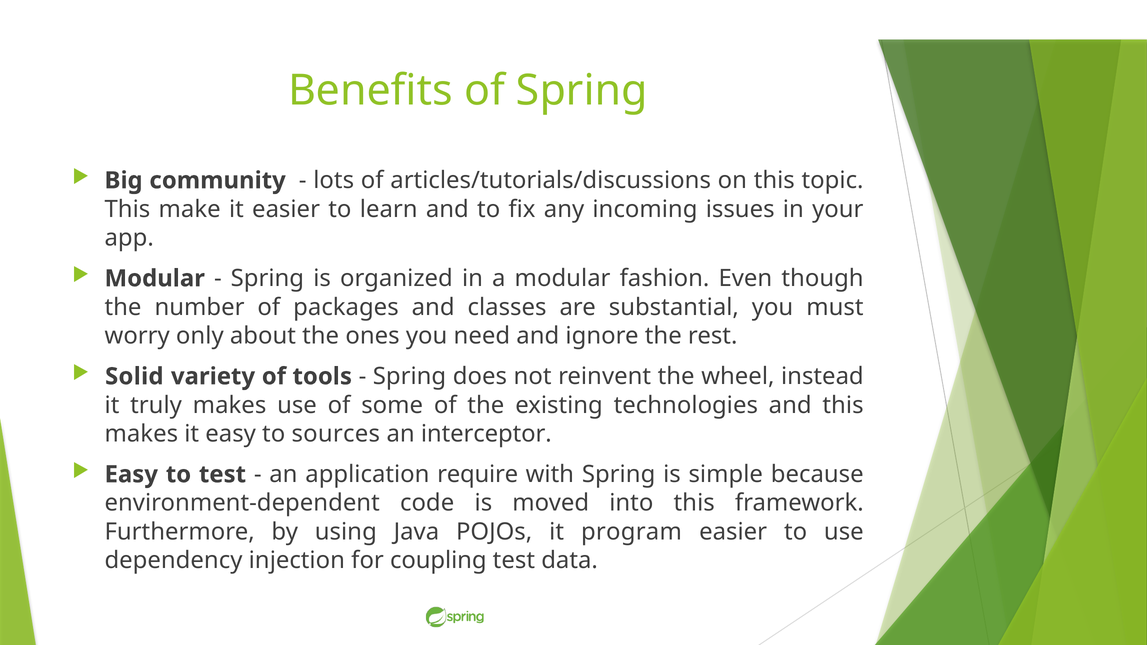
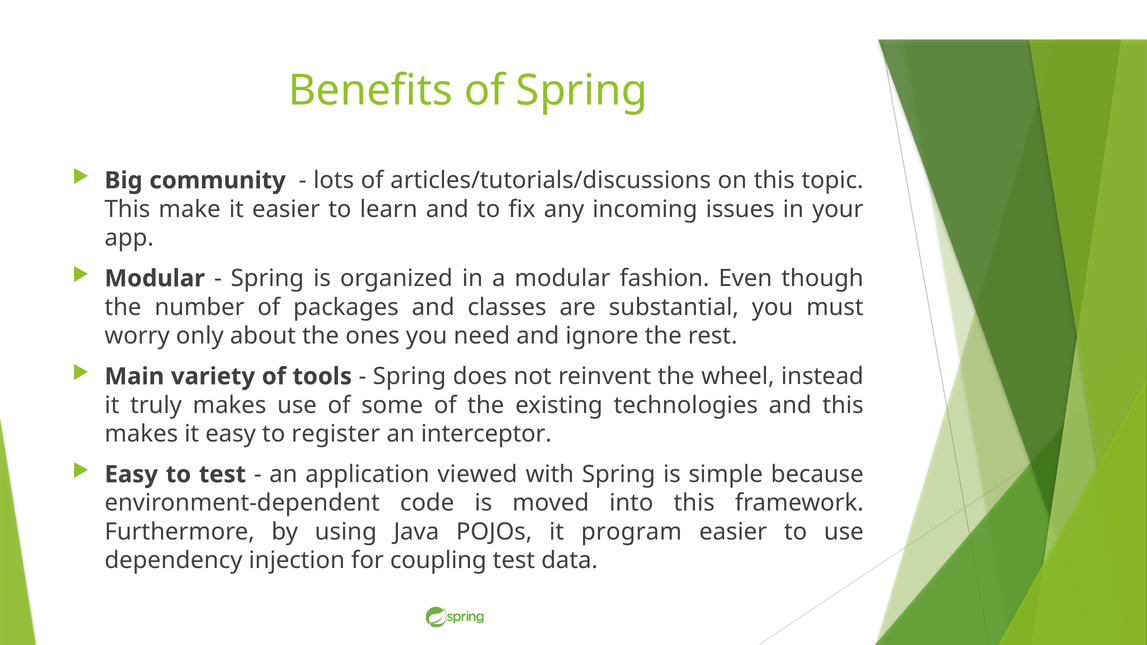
Solid: Solid -> Main (134, 377)
sources: sources -> register (336, 434)
require: require -> viewed (477, 475)
